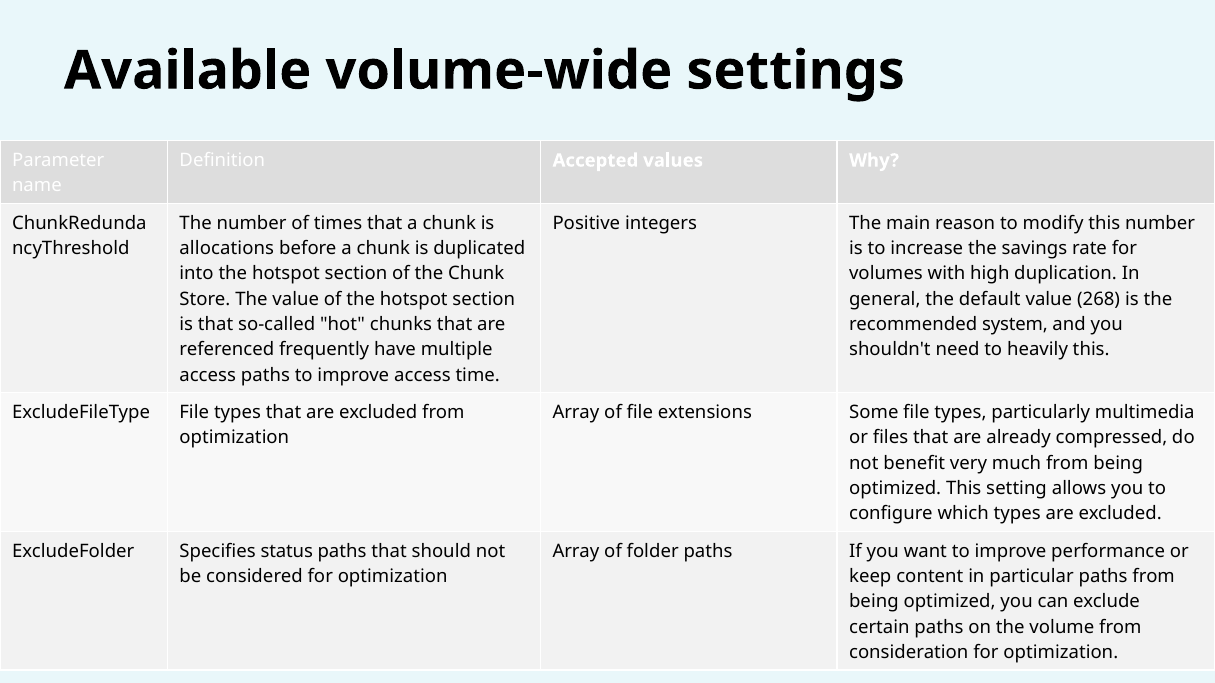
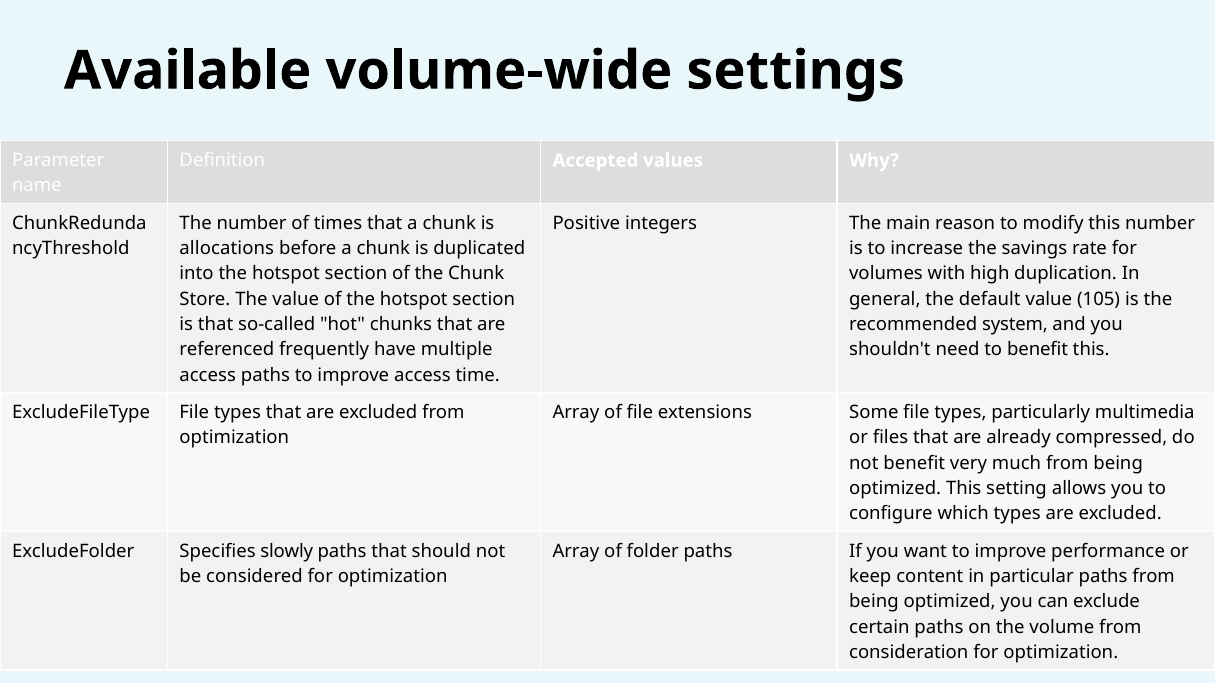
268: 268 -> 105 (1099, 299)
to heavily: heavily -> benefit (1038, 350)
status: status -> slowly (287, 551)
